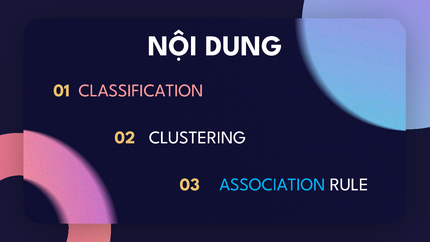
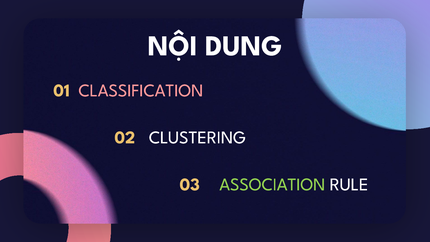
ASSOCIATION colour: light blue -> light green (272, 184)
